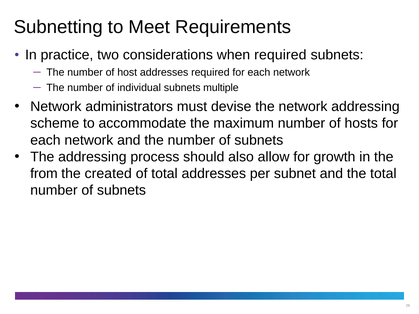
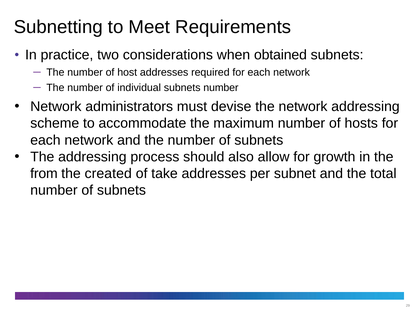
when required: required -> obtained (280, 55)
subnets multiple: multiple -> number (221, 88)
of total: total -> take (165, 174)
